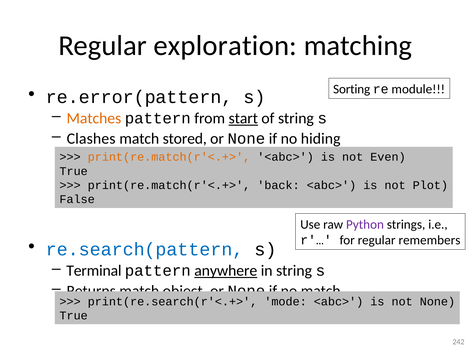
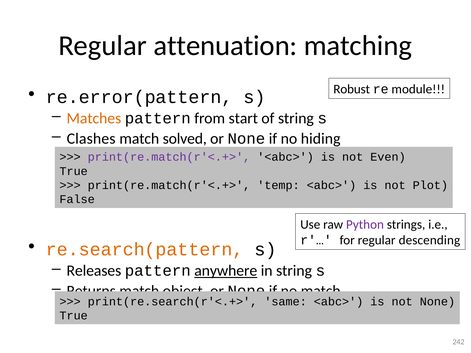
exploration: exploration -> attenuation (225, 46)
Sorting: Sorting -> Robust (352, 89)
start underline: present -> none (243, 118)
stored: stored -> solved (185, 139)
print(re.match(r'<.+> colour: orange -> purple (169, 157)
back: back -> temp (278, 185)
remembers: remembers -> descending (429, 240)
re.search(pattern colour: blue -> orange (145, 250)
Terminal: Terminal -> Releases (94, 271)
mode: mode -> same (286, 302)
